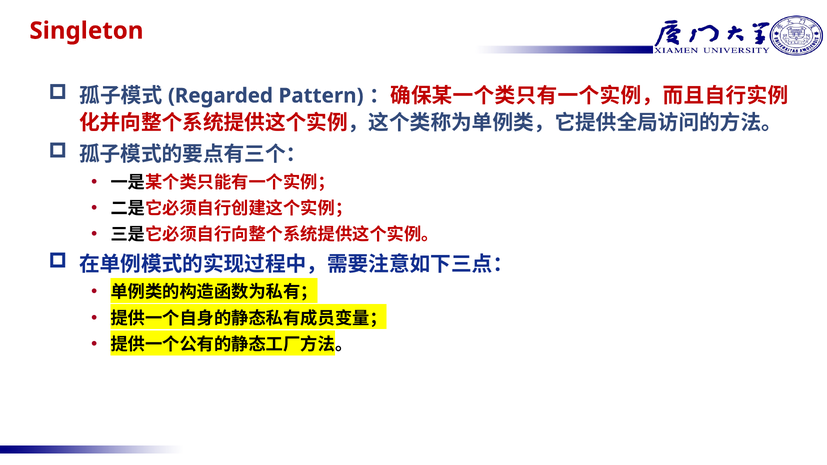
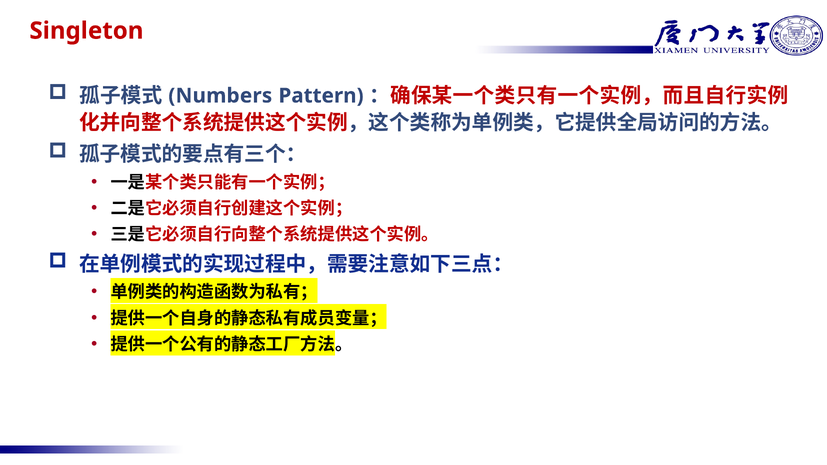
Regarded: Regarded -> Numbers (220, 96)
